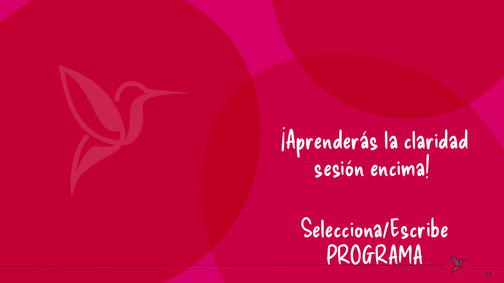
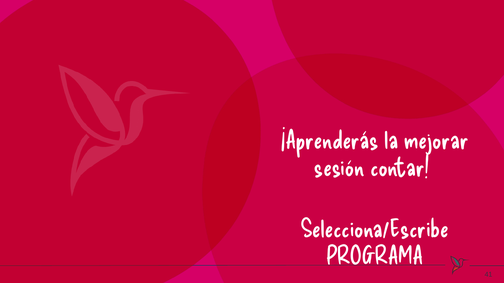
claridad: claridad -> mejorar (436, 141)
encima: encima -> contar (400, 168)
